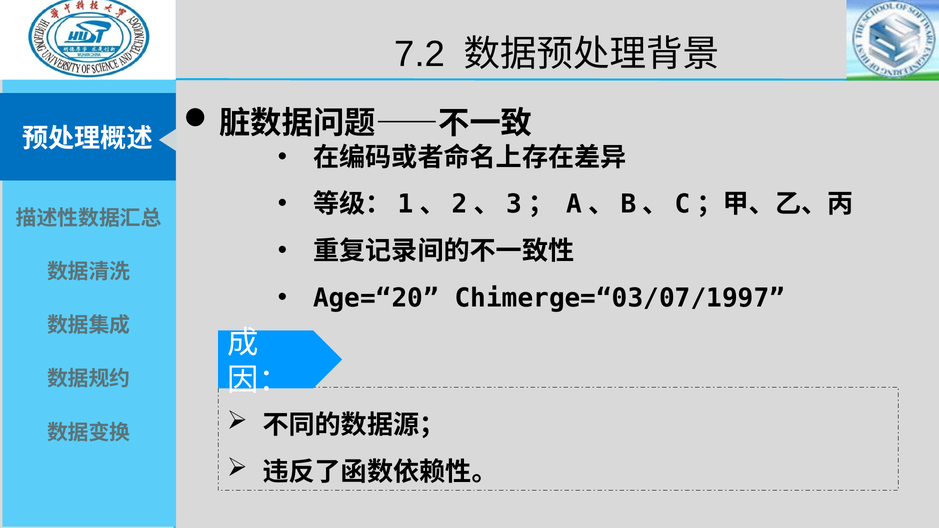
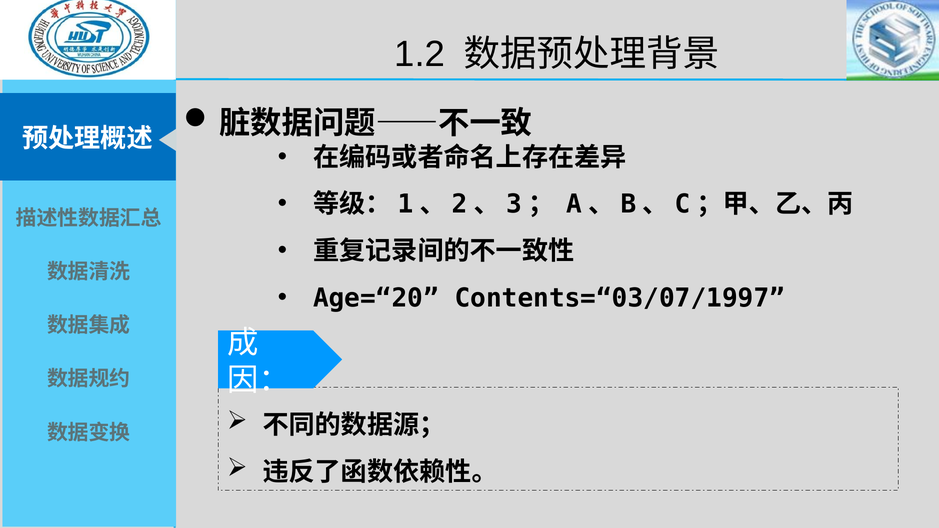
7.2: 7.2 -> 1.2 (420, 54)
Chimerge=“03/07/1997: Chimerge=“03/07/1997 -> Contents=“03/07/1997 (620, 298)
